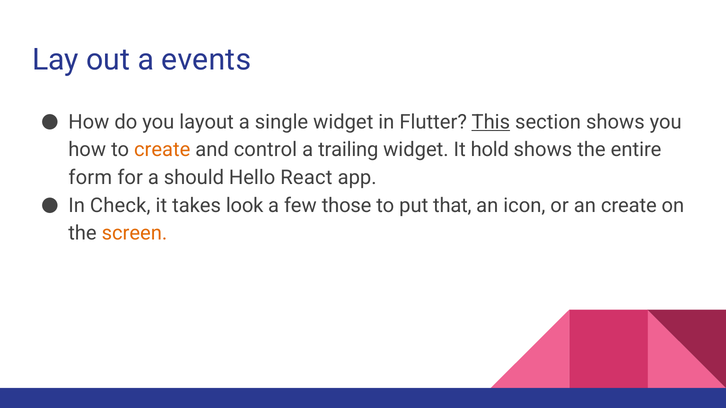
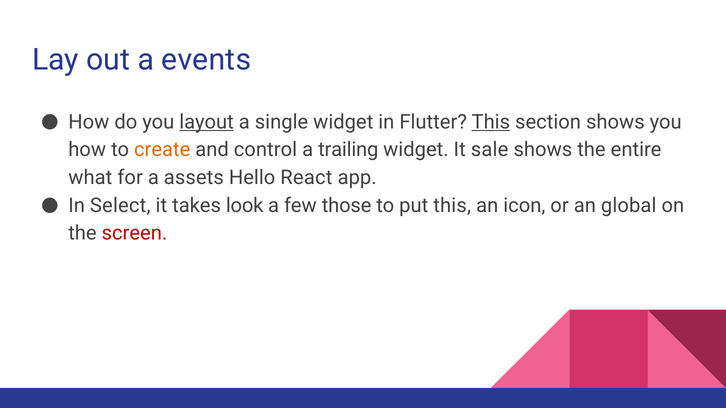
layout underline: none -> present (207, 122)
hold: hold -> sale (490, 150)
form: form -> what (90, 178)
should: should -> assets (194, 178)
Check: Check -> Select (120, 206)
put that: that -> this (452, 206)
an create: create -> global (629, 206)
screen colour: orange -> red (134, 233)
